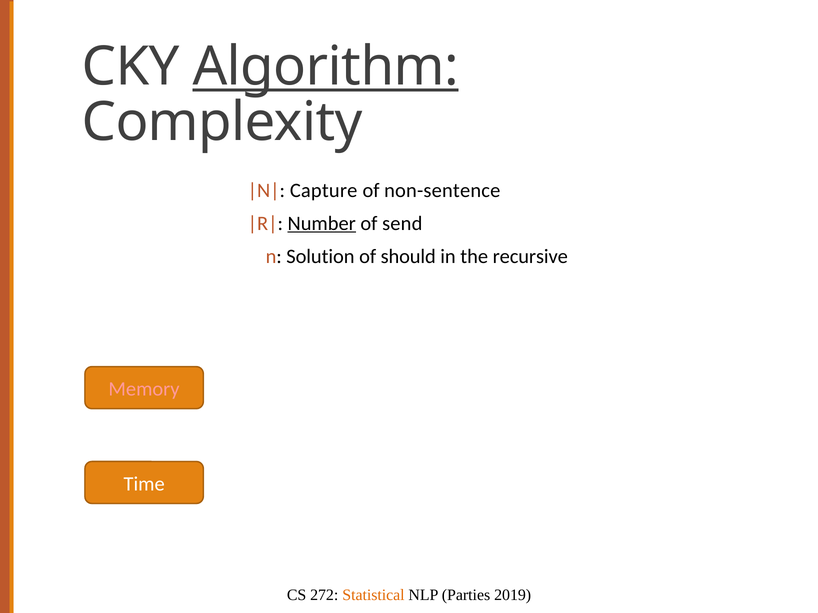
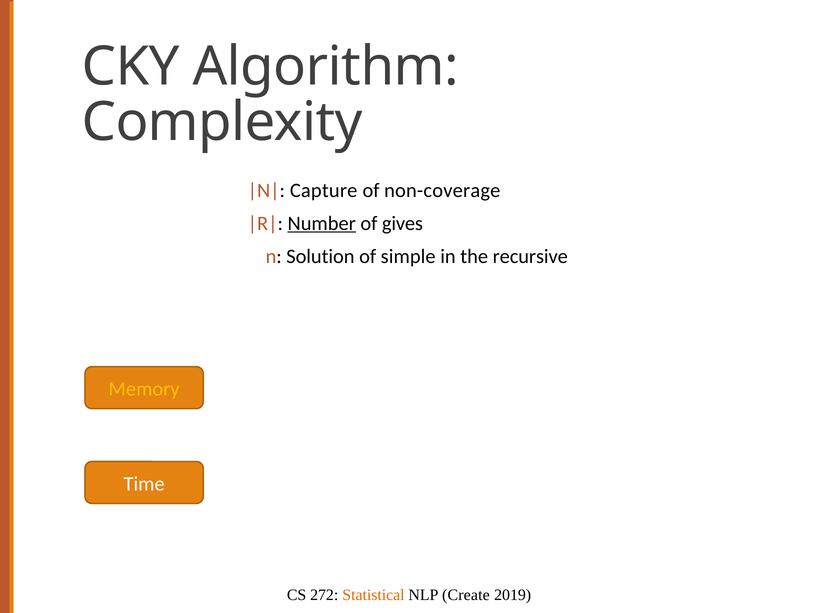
Algorithm underline: present -> none (326, 67)
non-sentence: non-sentence -> non-coverage (442, 190)
send: send -> gives (402, 224)
should: should -> simple (408, 257)
Memory colour: pink -> yellow (144, 389)
Parties: Parties -> Create (466, 595)
